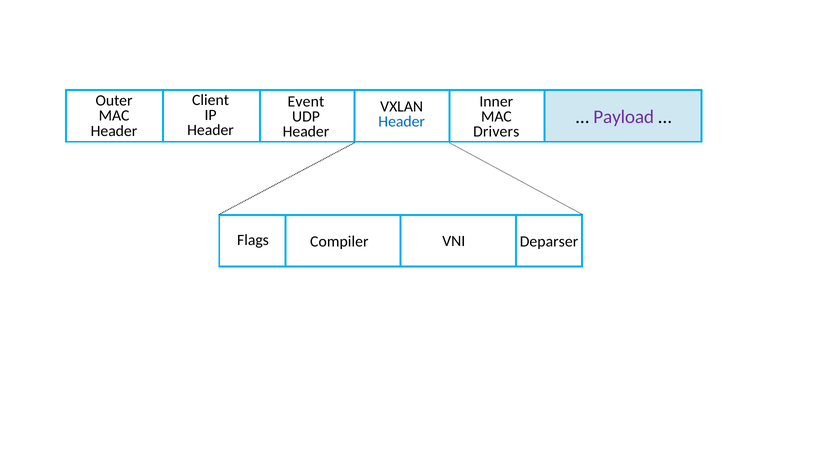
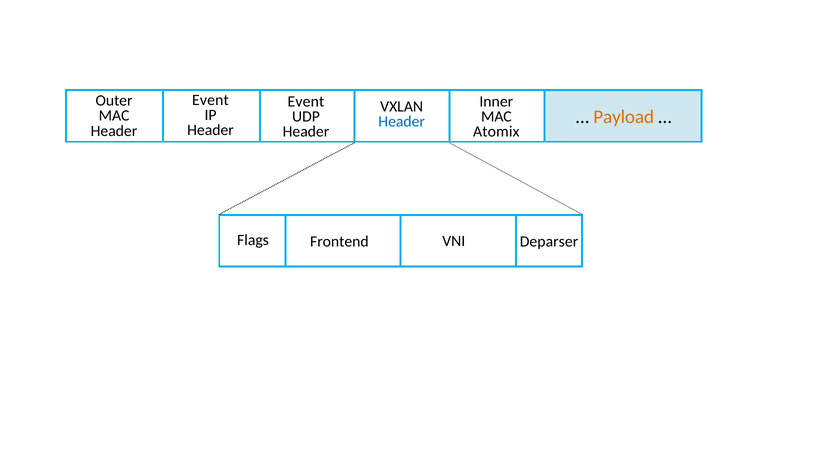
Client: Client -> Event (210, 100)
Payload colour: purple -> orange (624, 117)
Drivers: Drivers -> Atomix (496, 132)
Compiler: Compiler -> Frontend (339, 242)
